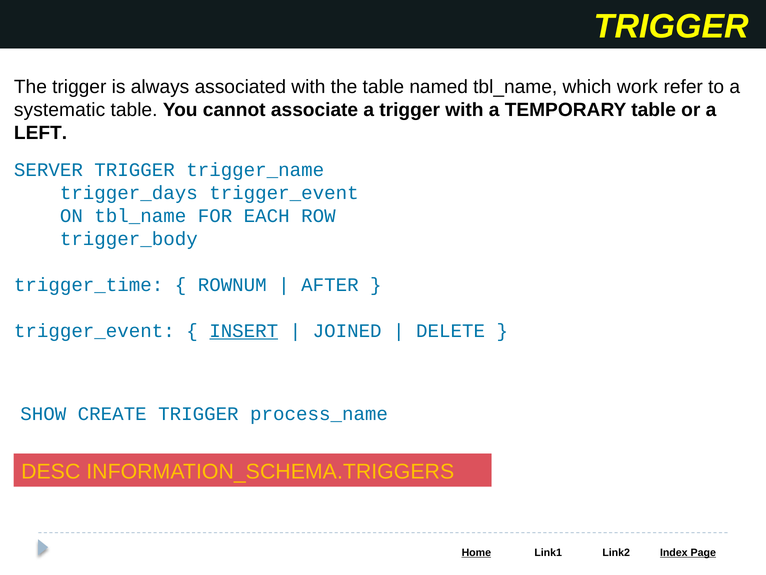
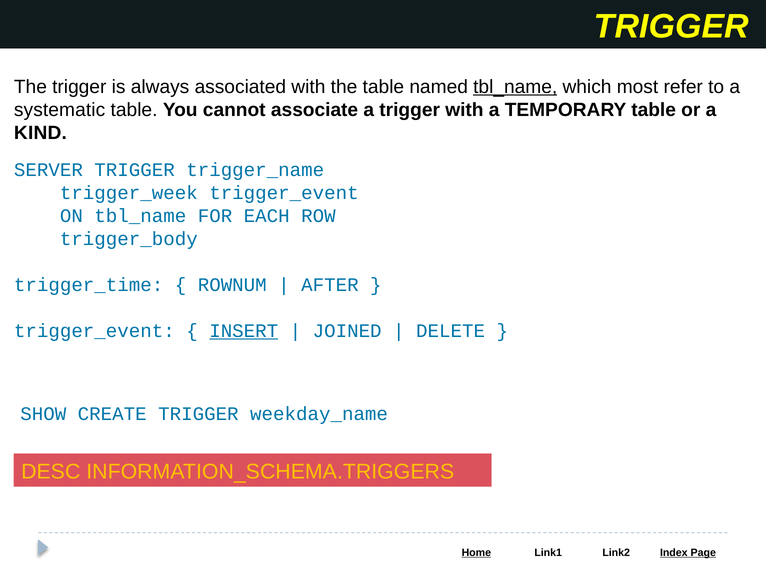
tbl_name underline: none -> present (515, 87)
work: work -> most (638, 87)
LEFT: LEFT -> KIND (40, 133)
trigger_days: trigger_days -> trigger_week (129, 193)
process_name: process_name -> weekday_name (319, 413)
